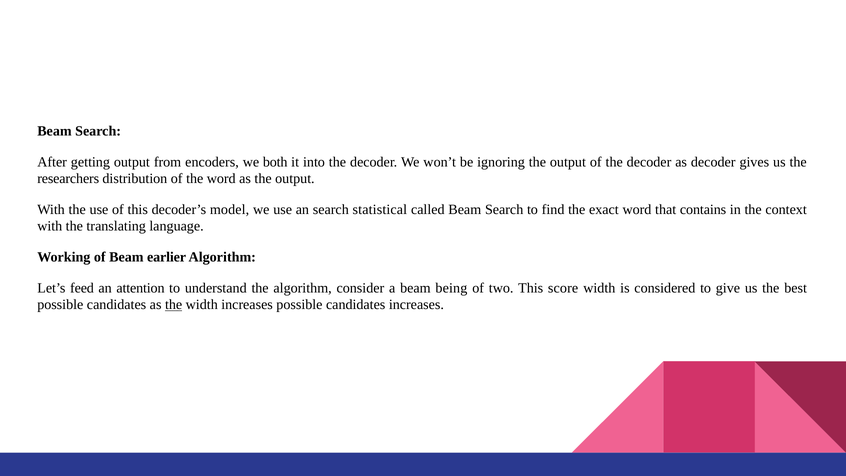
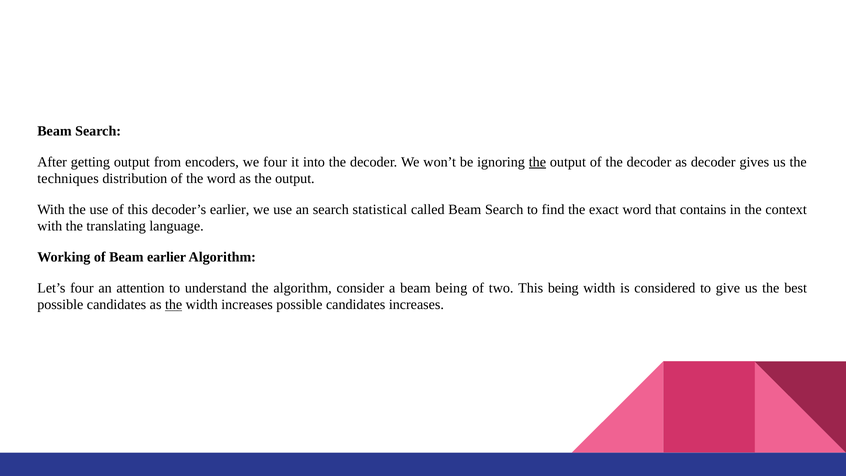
we both: both -> four (275, 162)
the underline: none -> present (537, 162)
researchers: researchers -> techniques (68, 179)
decoder’s model: model -> earlier (230, 210)
Let’s feed: feed -> four (82, 288)
This score: score -> being (563, 288)
